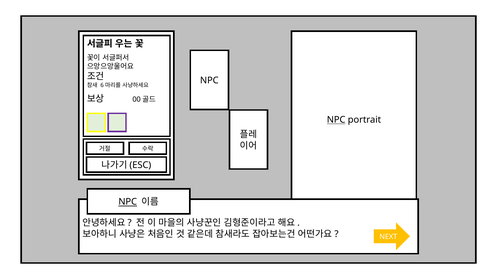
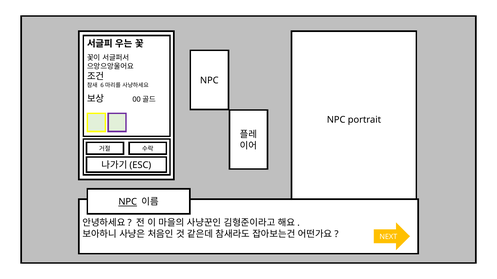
NPC underline: present -> none (336, 120)
